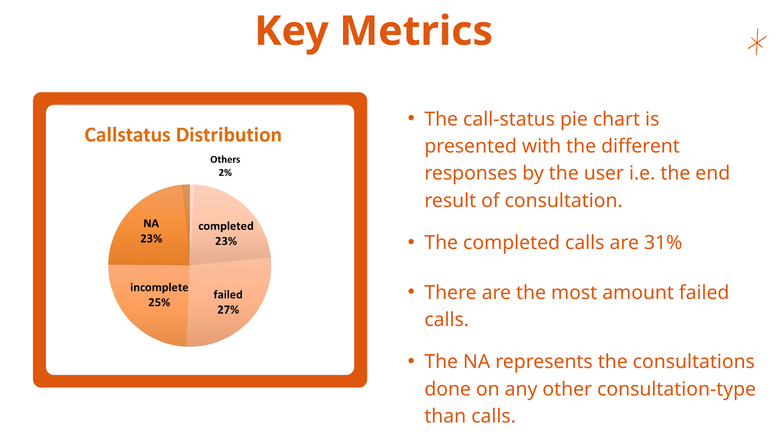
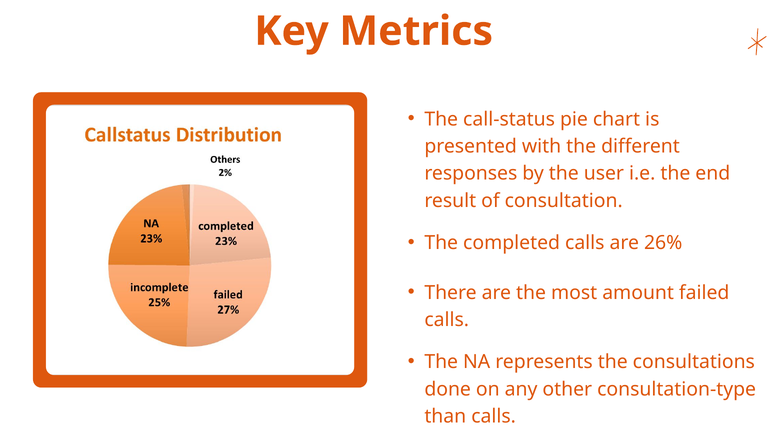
31%: 31% -> 26% (663, 243)
